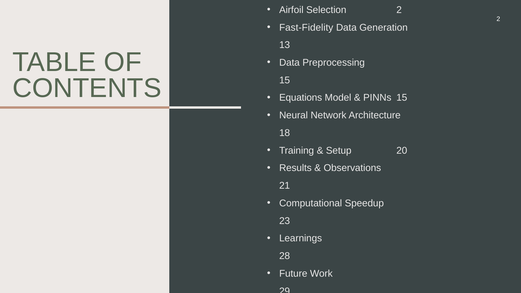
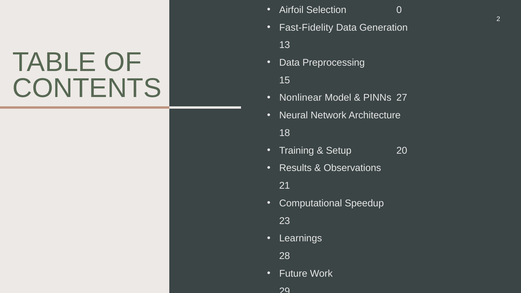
Selection 2: 2 -> 0 (399, 10)
Equations: Equations -> Nonlinear (301, 98)
PINNs 15: 15 -> 27 (402, 98)
